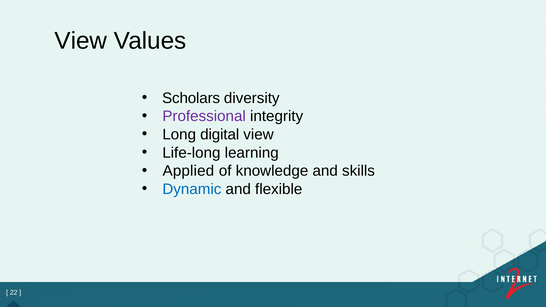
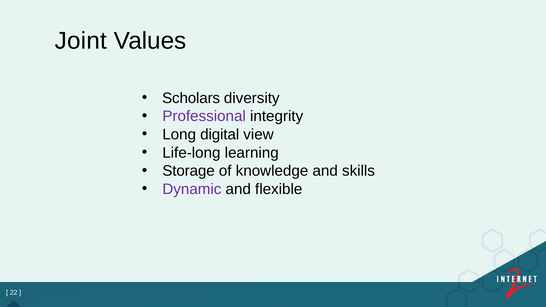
View: View -> Joint (81, 41)
Applied: Applied -> Storage (189, 171)
Dynamic colour: blue -> purple (192, 189)
